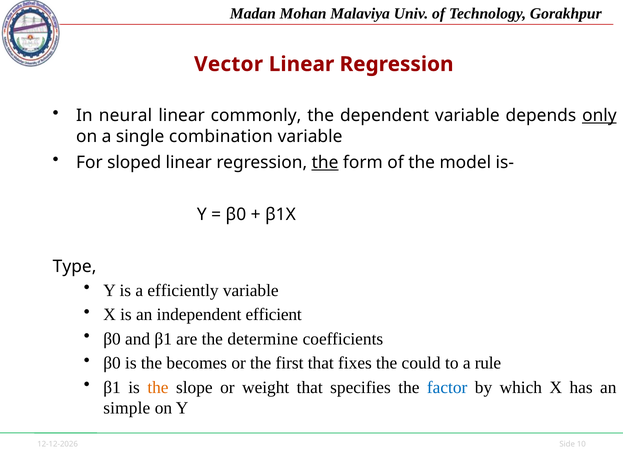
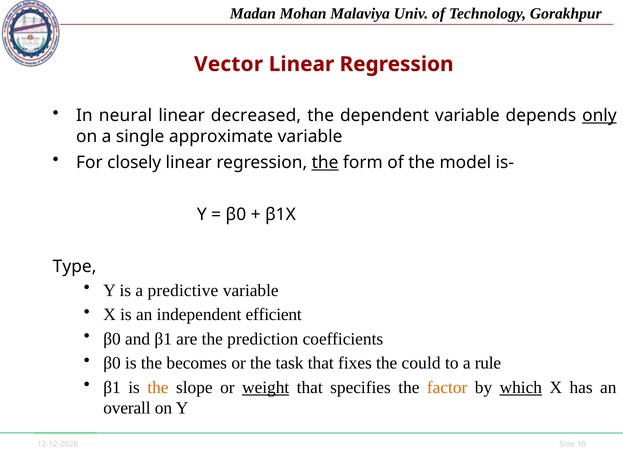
commonly: commonly -> decreased (256, 116)
combination: combination -> approximate (221, 137)
sloped: sloped -> closely (134, 163)
efficiently: efficiently -> predictive (183, 291)
determine: determine -> prediction (263, 339)
first: first -> task (290, 363)
weight underline: none -> present (266, 388)
factor colour: blue -> orange (447, 388)
which underline: none -> present (521, 388)
simple: simple -> overall (127, 408)
